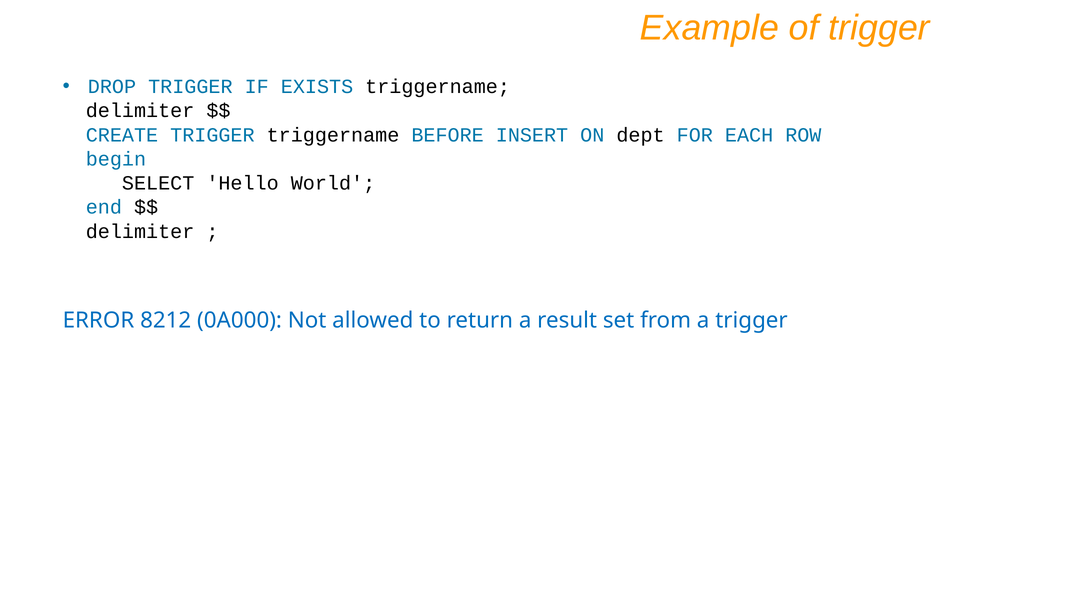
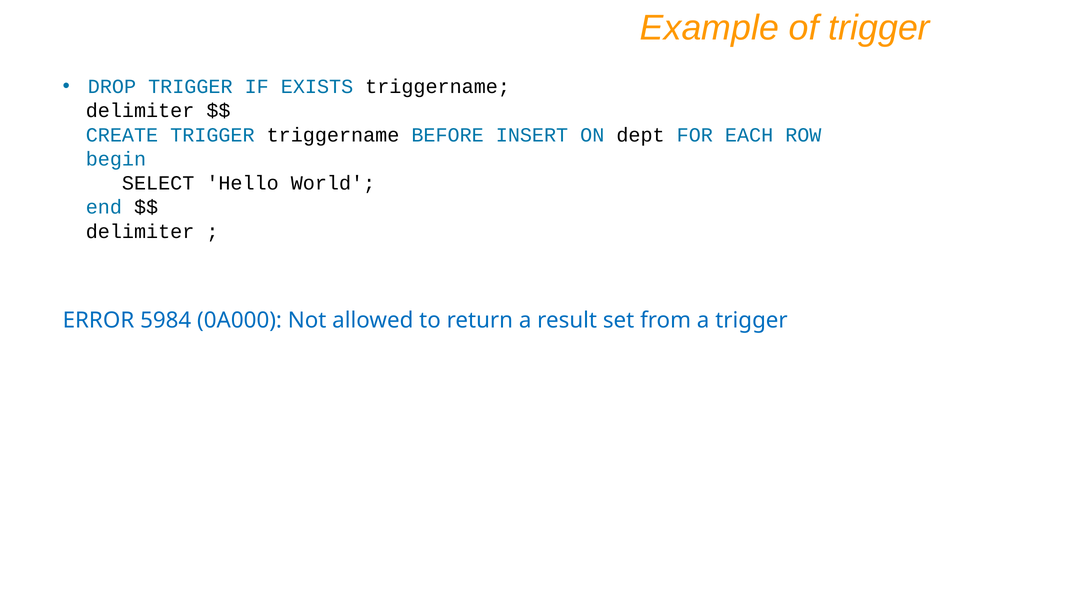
8212: 8212 -> 5984 (166, 320)
